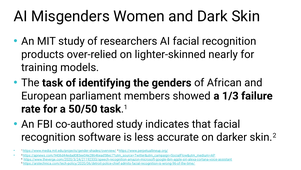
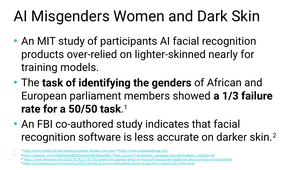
researchers: researchers -> participants (129, 41)
